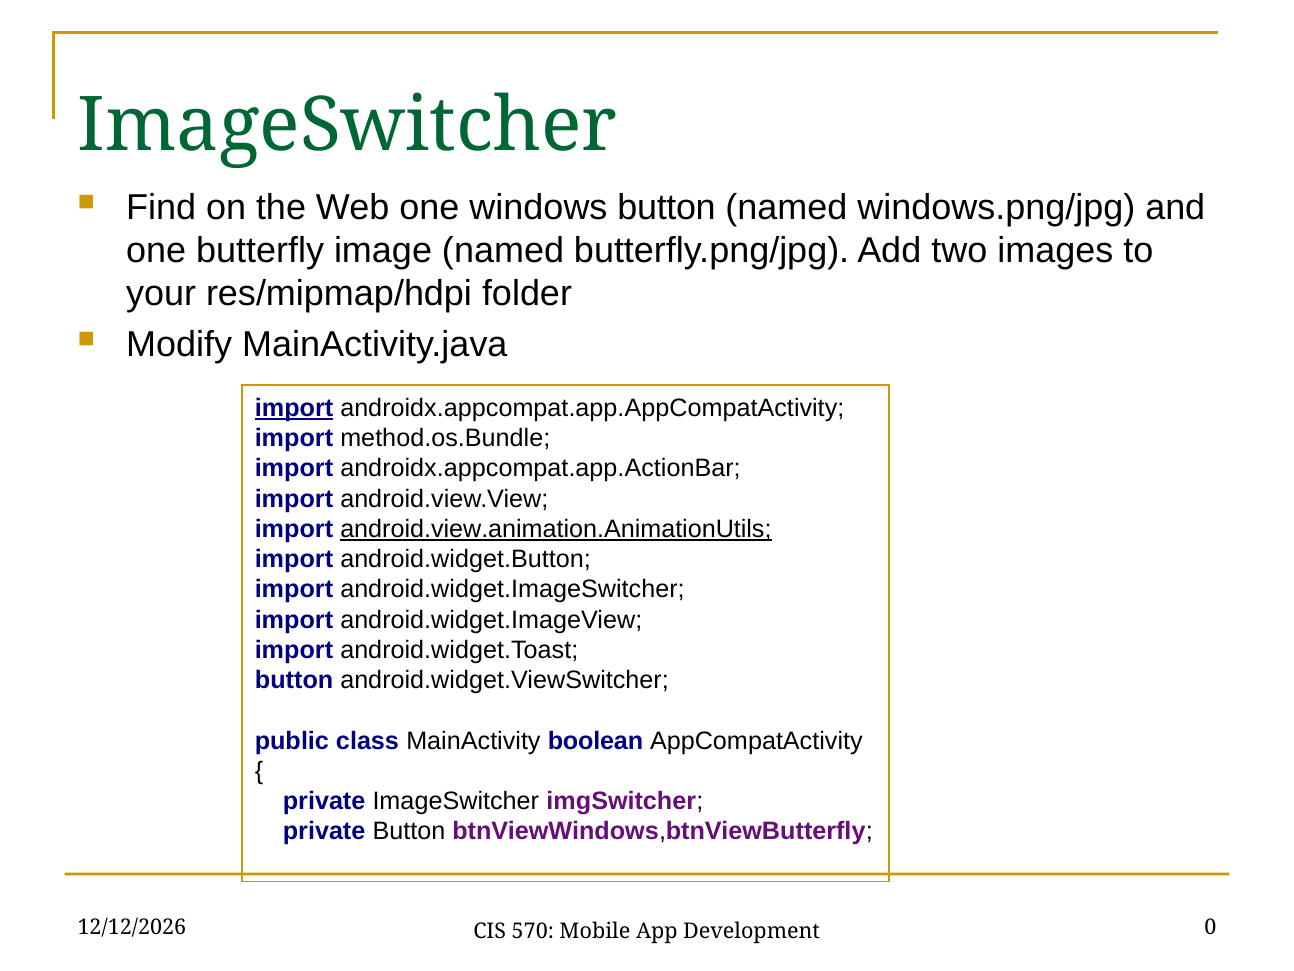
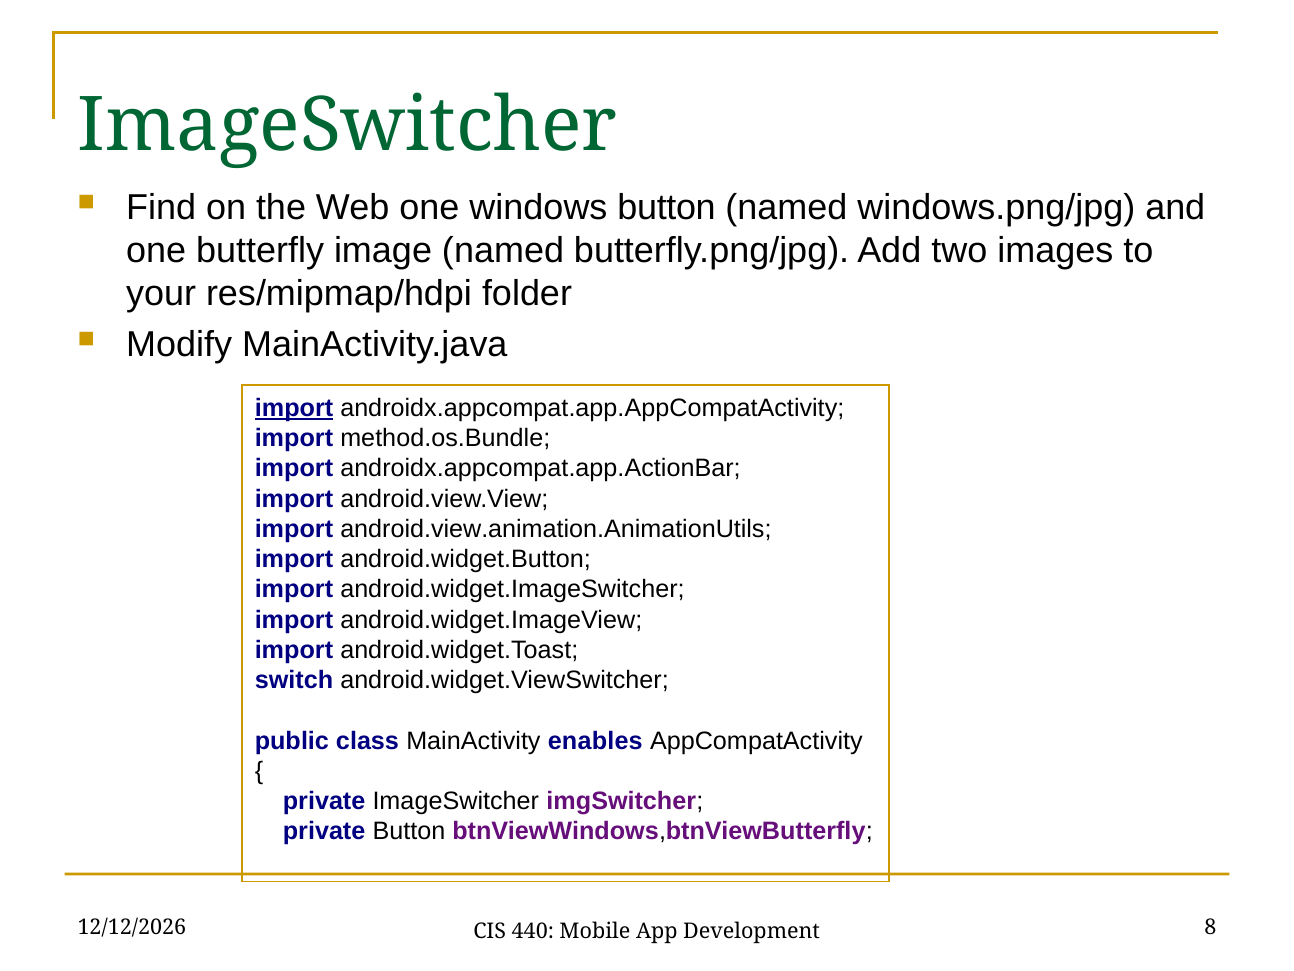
android.view.animation.AnimationUtils underline: present -> none (556, 529)
button: button -> switch (294, 680)
boolean: boolean -> enables (595, 740)
570: 570 -> 440 (533, 931)
0: 0 -> 8 (1211, 927)
